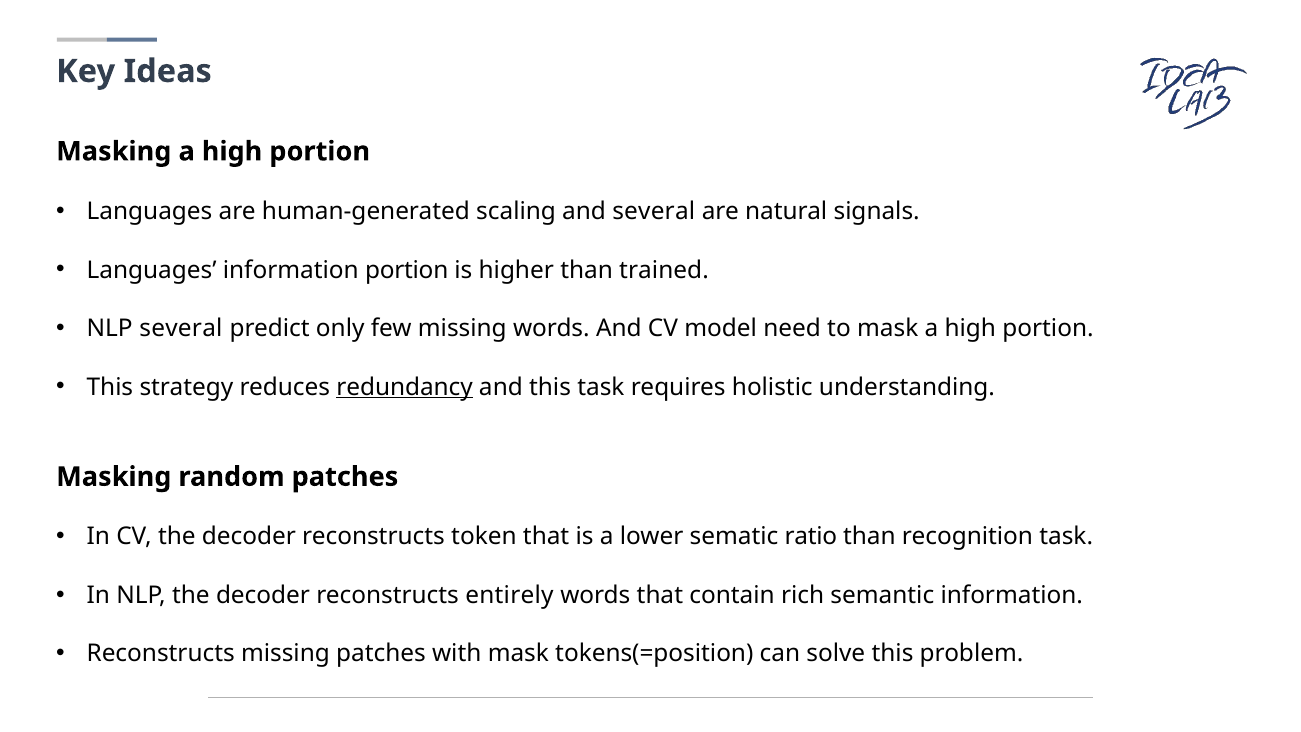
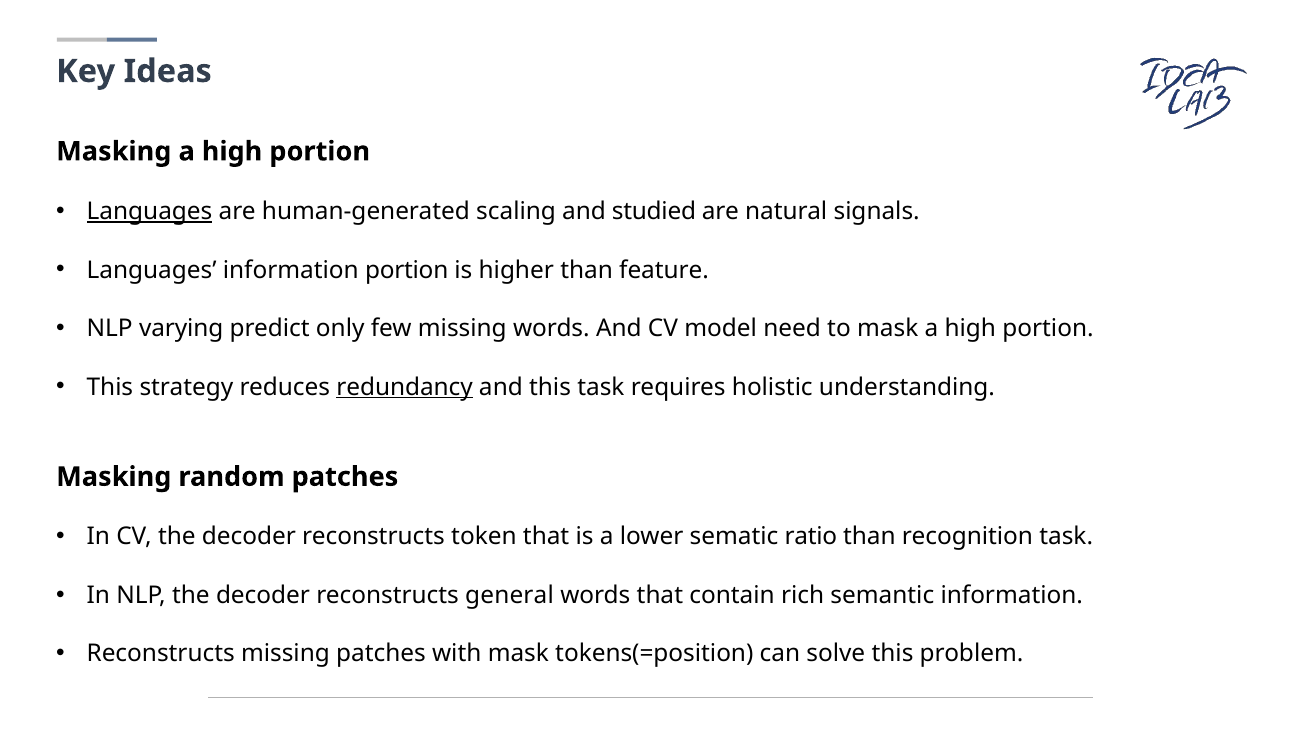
Languages underline: none -> present (150, 211)
and several: several -> studied (654, 211)
trained: trained -> feature (664, 270)
NLP several: several -> varying (181, 329)
entirely: entirely -> general (510, 595)
